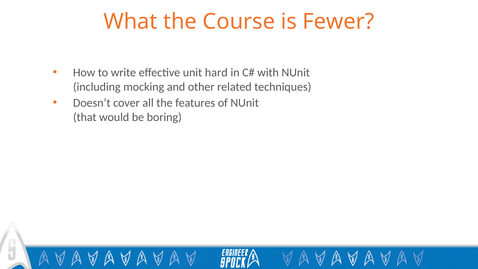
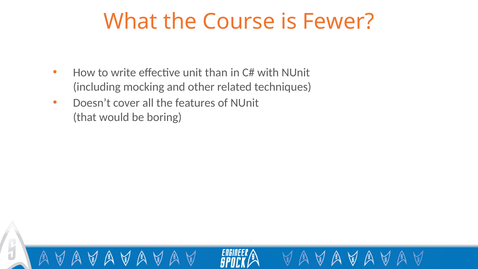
hard: hard -> than (216, 73)
